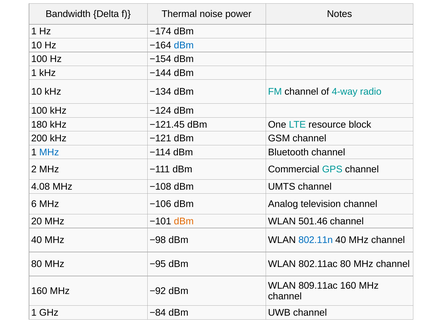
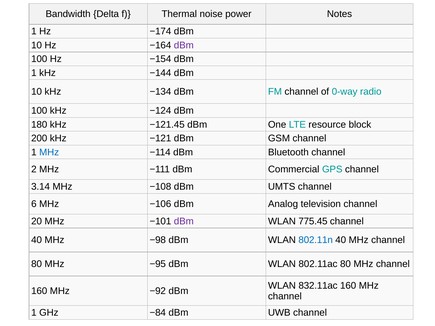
dBm colour: blue -> purple (184, 45)
4-way: 4-way -> 0-way (345, 92)
4.08: 4.08 -> 3.14 (41, 187)
dBm colour: orange -> purple (184, 221)
501.46: 501.46 -> 775.45 (313, 221)
809.11ac: 809.11ac -> 832.11ac (318, 286)
